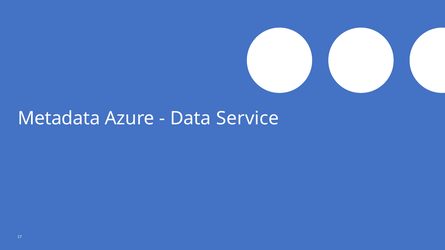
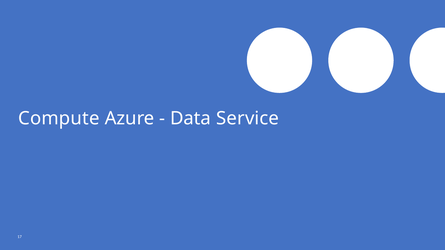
Metadata: Metadata -> Compute (59, 118)
